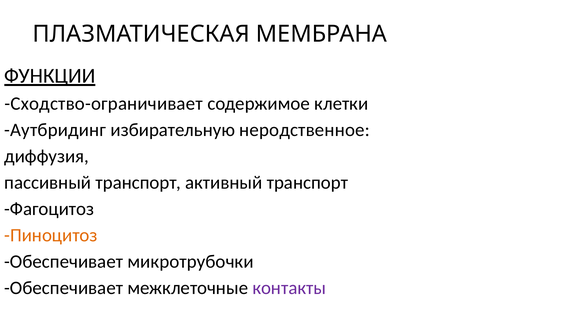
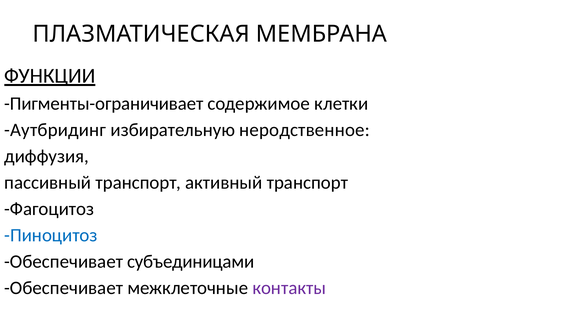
Сходство-ограничивает: Сходство-ограничивает -> Пигменты-ограничивает (104, 103)
Пиноцитоз colour: orange -> blue (51, 235)
микротрубочки: микротрубочки -> субъединицами (191, 262)
